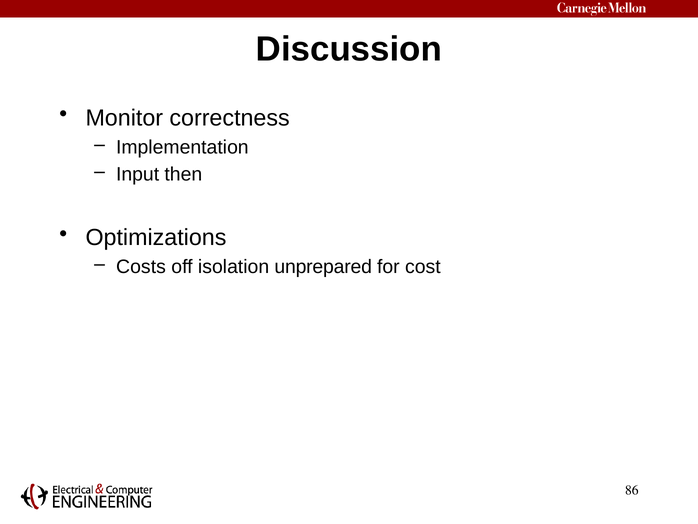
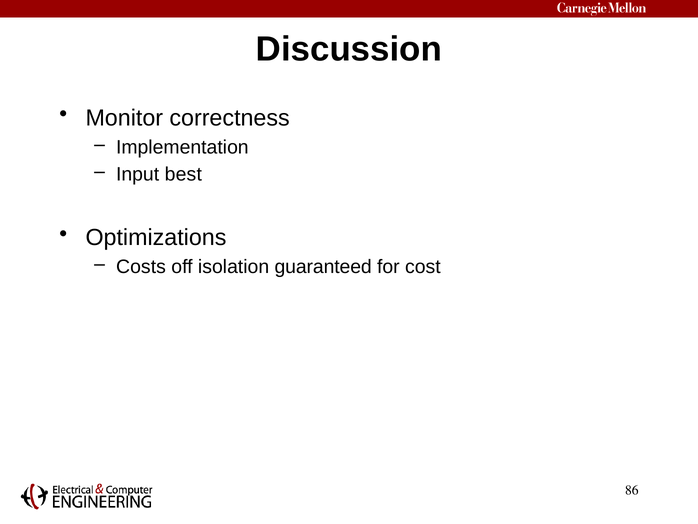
then: then -> best (183, 174)
unprepared: unprepared -> guaranteed (323, 267)
